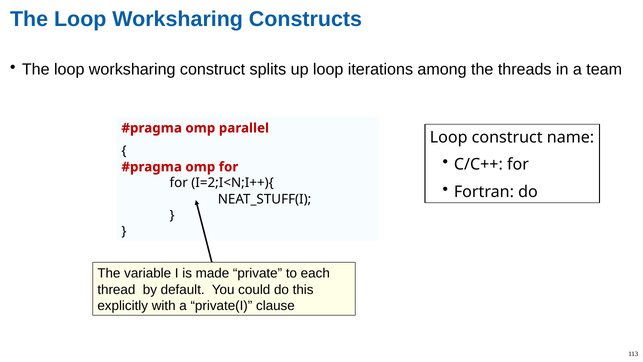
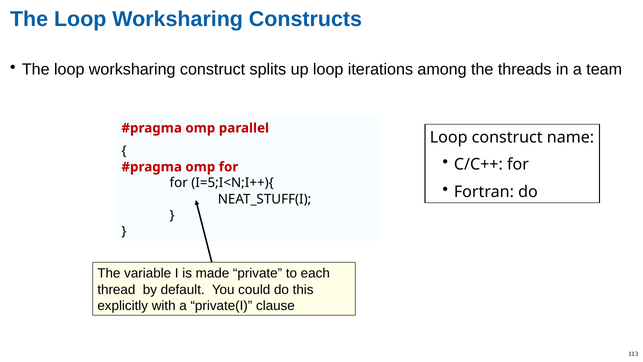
I=2;I<N;I++){: I=2;I<N;I++){ -> I=5;I<N;I++){ (233, 183)
